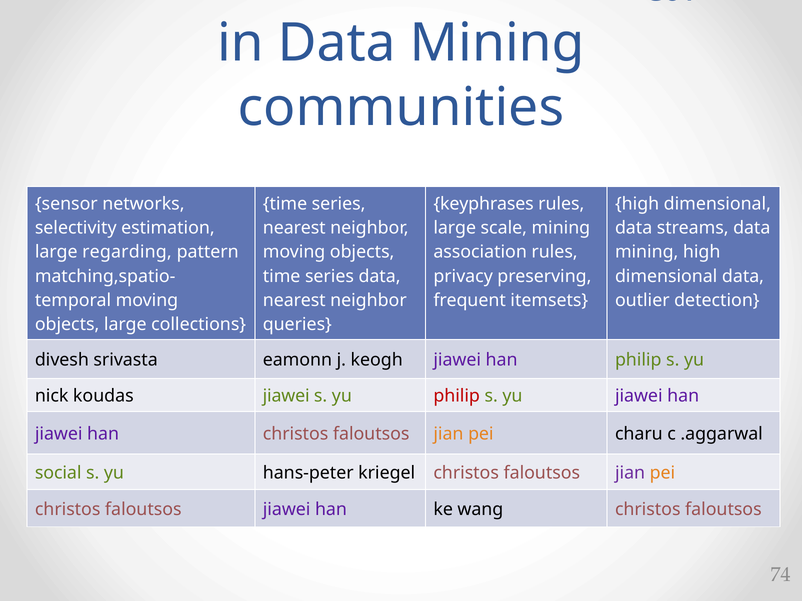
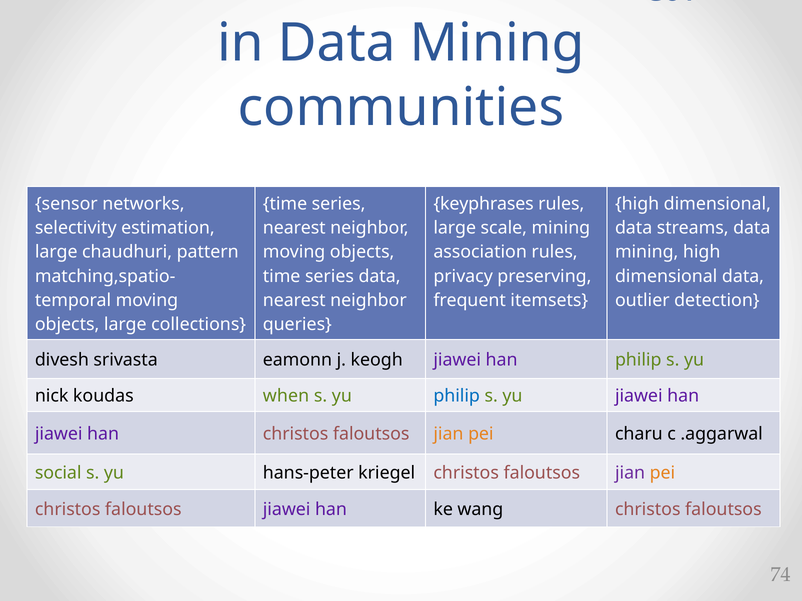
regarding: regarding -> chaudhuri (127, 252)
koudas jiawei: jiawei -> when (286, 396)
philip colour: red -> blue (457, 396)
